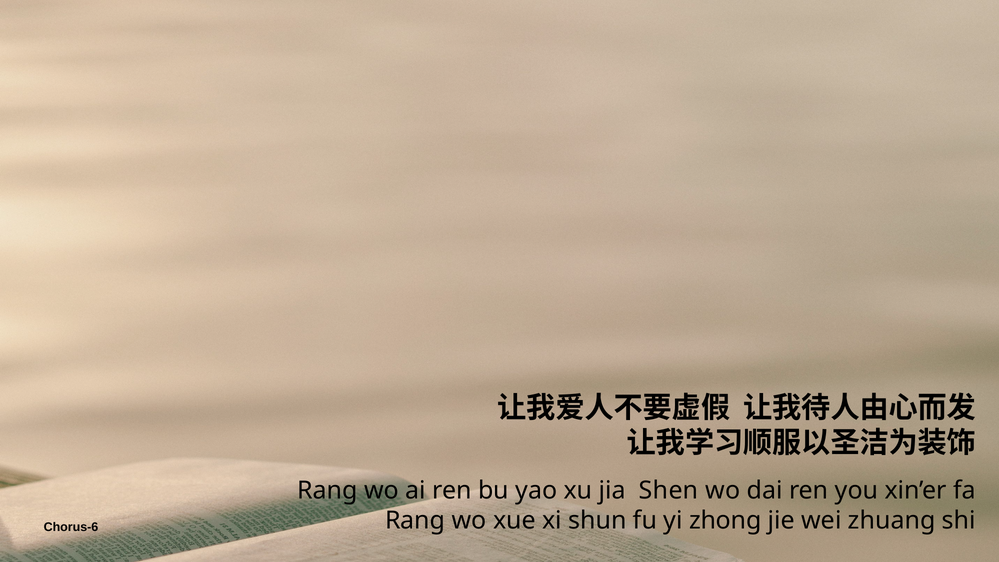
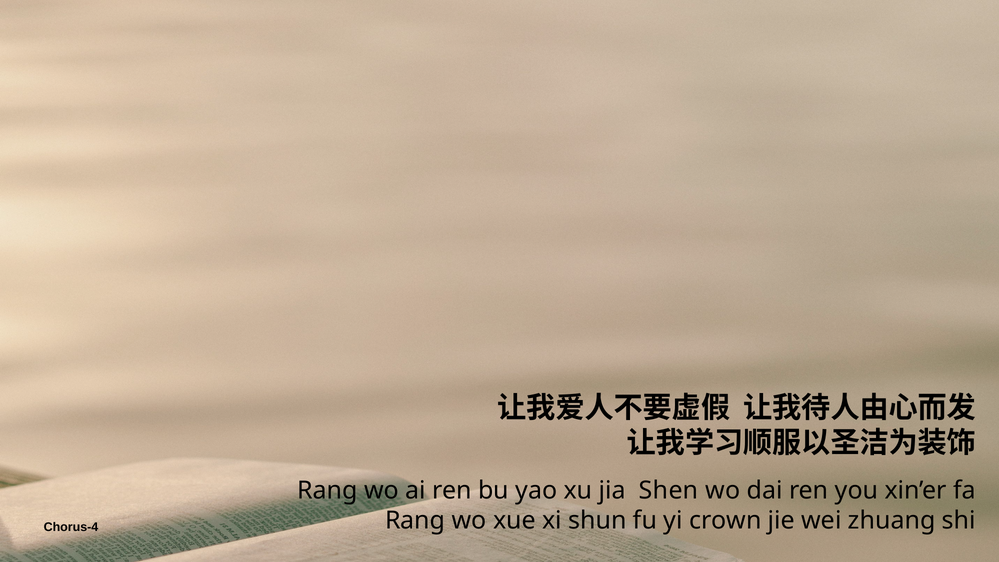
zhong: zhong -> crown (725, 520)
Chorus-6: Chorus-6 -> Chorus-4 (71, 527)
